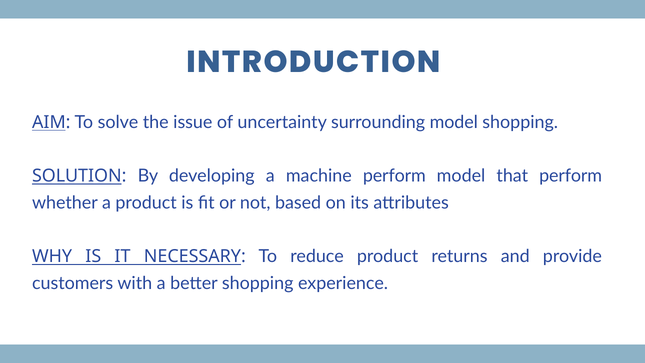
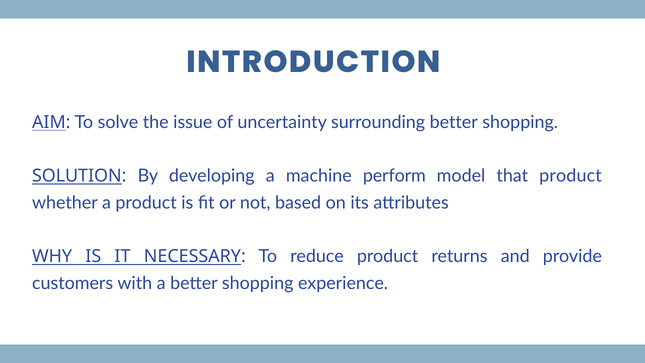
surrounding model: model -> better (454, 122)
that perform: perform -> product (570, 176)
